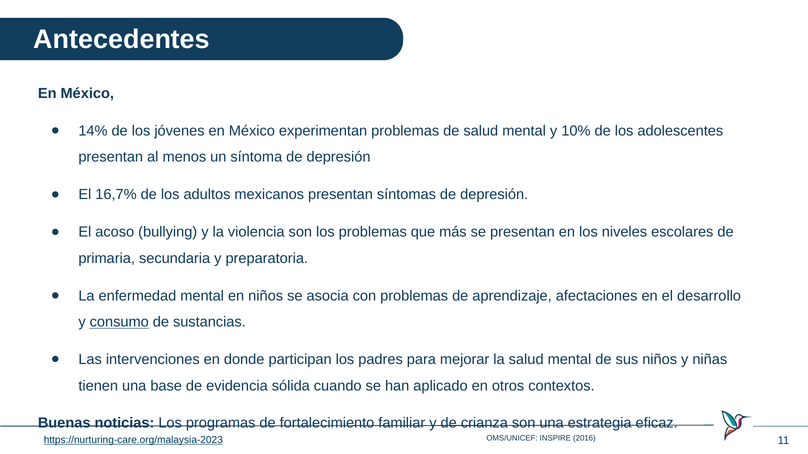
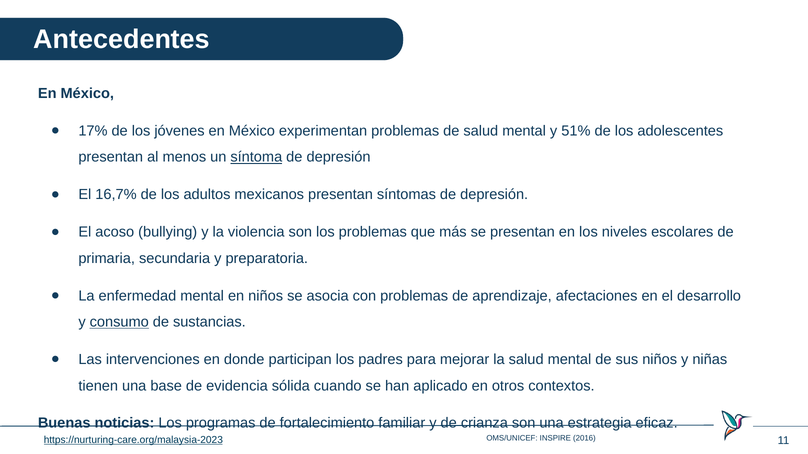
14%: 14% -> 17% (93, 131)
10%: 10% -> 51% (576, 131)
síntoma underline: none -> present (256, 157)
